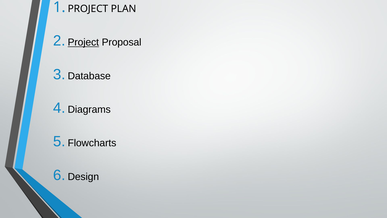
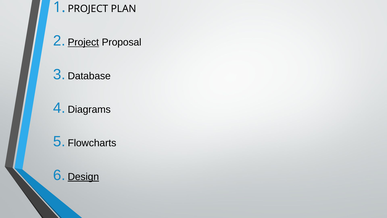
Design underline: none -> present (83, 176)
